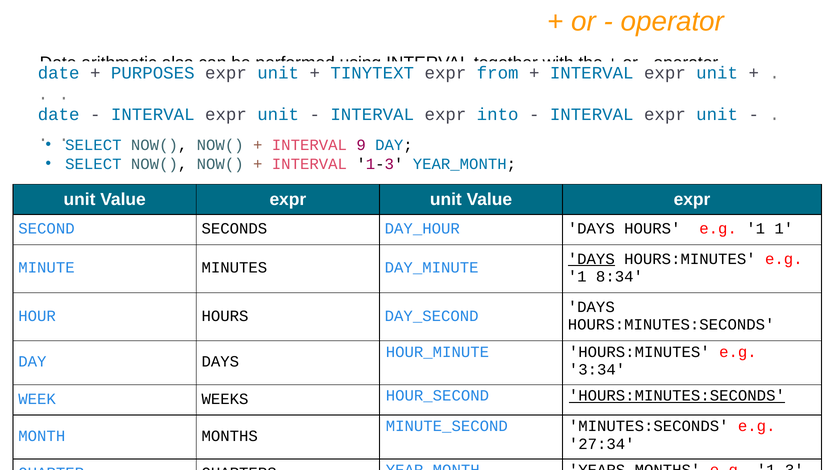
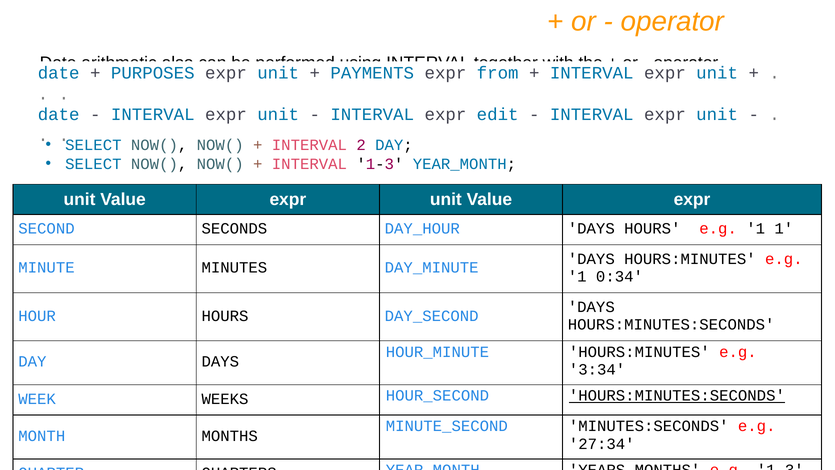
TINYTEXT: TINYTEXT -> PAYMENTS (372, 73)
into: into -> edit (498, 115)
9: 9 -> 2 (361, 145)
DAYS underline: present -> none (591, 259)
8:34: 8:34 -> 0:34 (619, 276)
